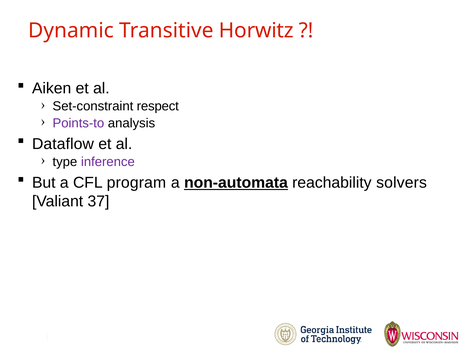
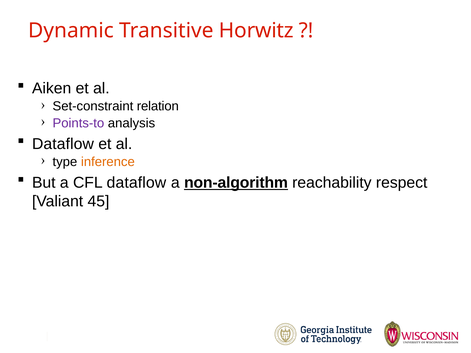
respect: respect -> relation (158, 106)
inference colour: purple -> orange (108, 162)
CFL program: program -> dataflow (136, 183)
non-automata: non-automata -> non-algorithm (236, 183)
solvers: solvers -> respect (402, 183)
37: 37 -> 45 (98, 202)
